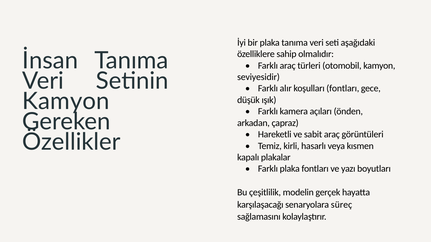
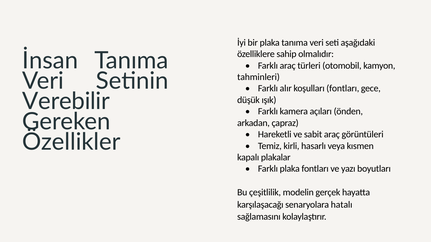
seviyesidir: seviyesidir -> tahminleri (258, 77)
Kamyon: Kamyon -> Verebilir (66, 101)
süreç: süreç -> hatalı (342, 205)
